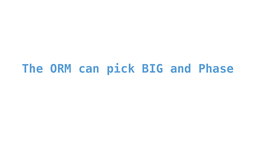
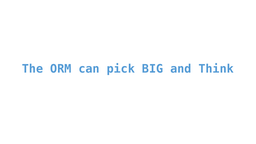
Phase: Phase -> Think (216, 69)
